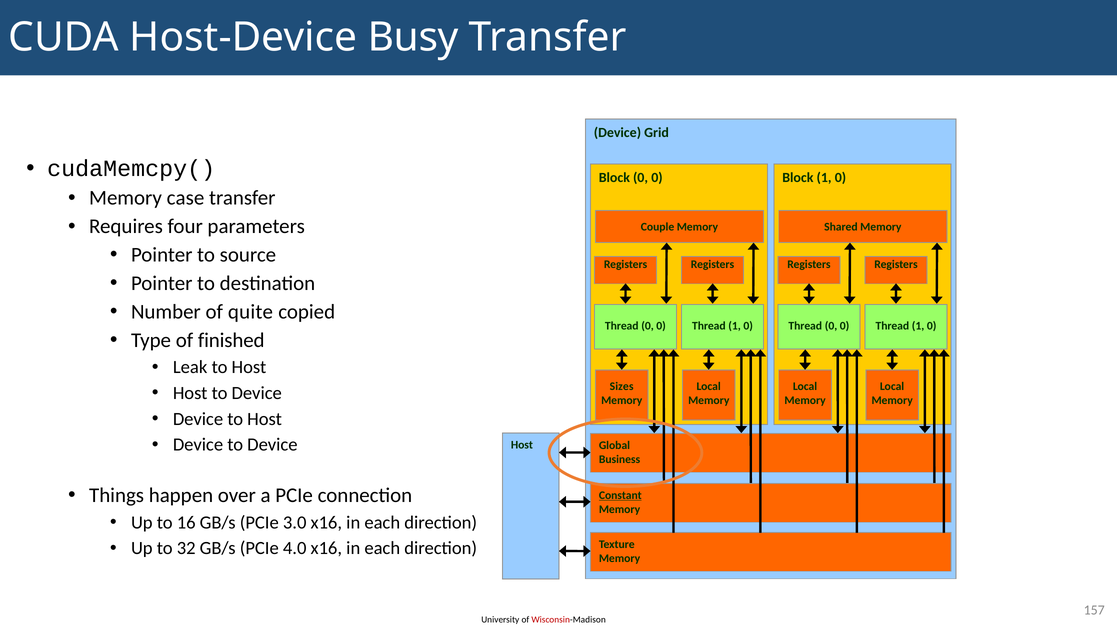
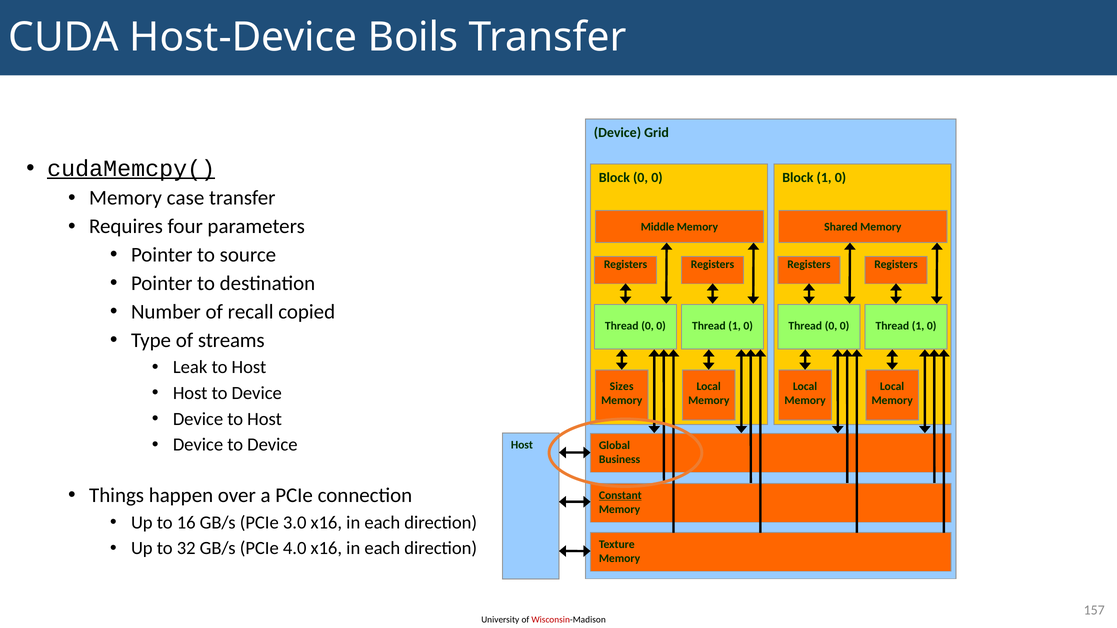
Busy: Busy -> Boils (413, 37)
cudaMemcpy( underline: none -> present (131, 168)
Couple: Couple -> Middle (658, 227)
quite: quite -> recall (251, 312)
finished: finished -> streams (231, 340)
